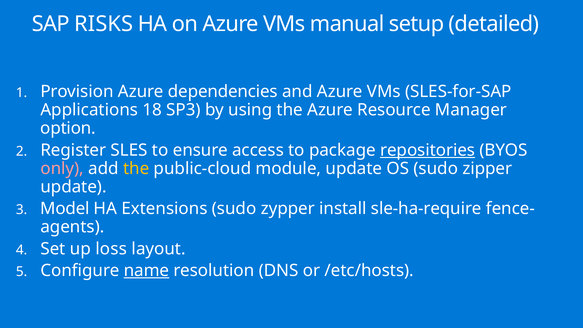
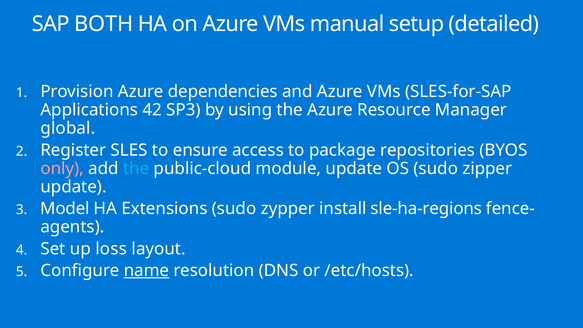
RISKS: RISKS -> BOTH (104, 24)
18: 18 -> 42 (152, 110)
option: option -> global (68, 128)
repositories underline: present -> none (428, 150)
the colour: yellow -> light blue (136, 168)
sle-ha-require: sle-ha-require -> sle-ha-regions (426, 209)
